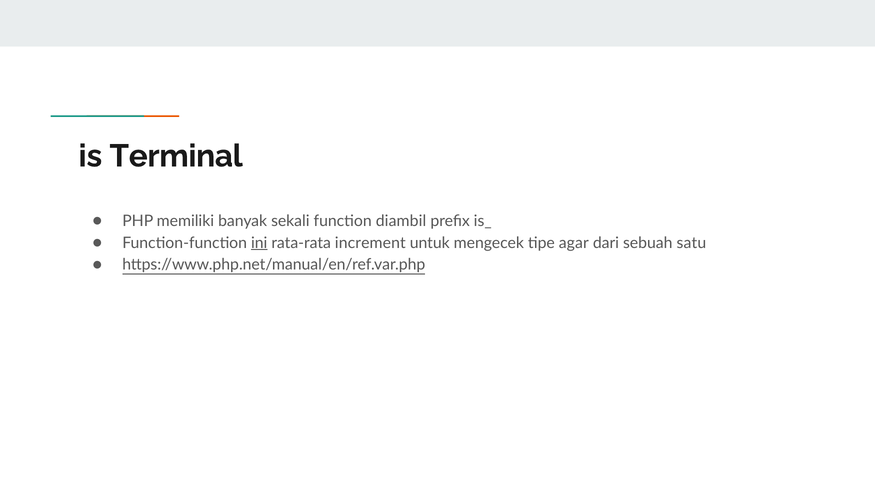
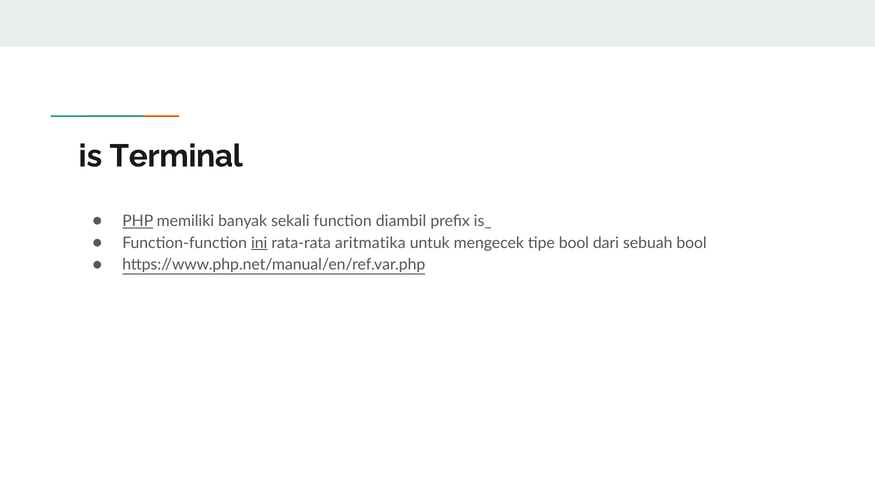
PHP underline: none -> present (138, 221)
increment: increment -> aritmatika (370, 243)
tipe agar: agar -> bool (574, 243)
sebuah satu: satu -> bool (692, 243)
